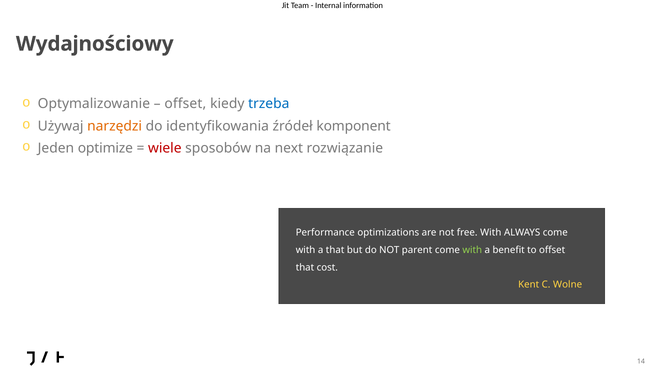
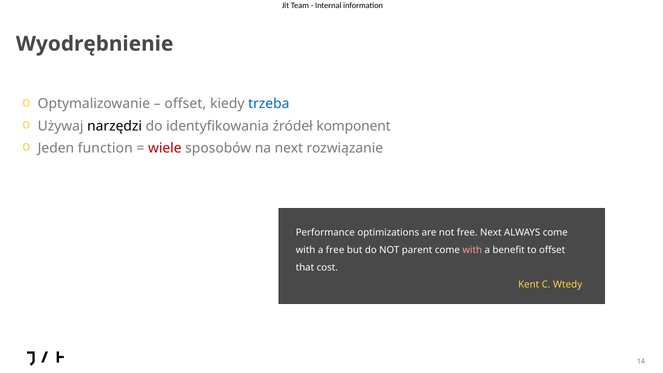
Wydajnościowy: Wydajnościowy -> Wyodrębnienie (95, 44)
narzędzi colour: orange -> black (115, 126)
optimize: optimize -> function (105, 148)
free With: With -> Next (491, 232)
a that: that -> free (335, 250)
with colour: light green -> pink (472, 250)
Wolne: Wolne -> Wtedy (568, 285)
